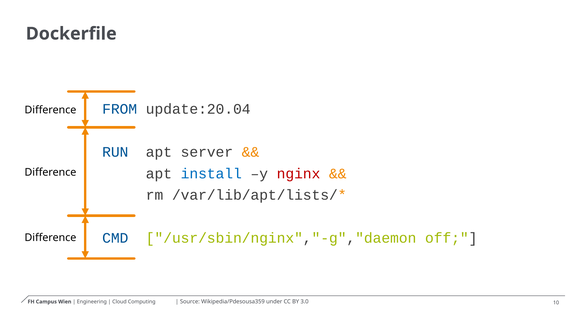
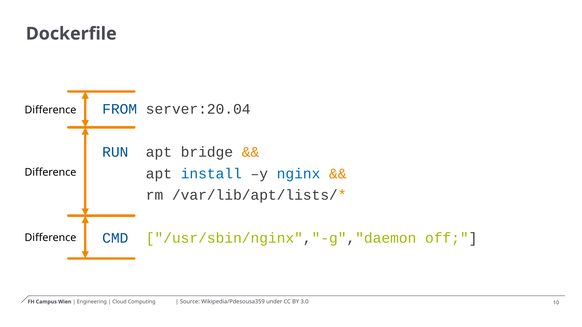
update:20.04: update:20.04 -> server:20.04 (198, 109)
server: server -> bridge (207, 152)
nginx colour: red -> blue (299, 174)
